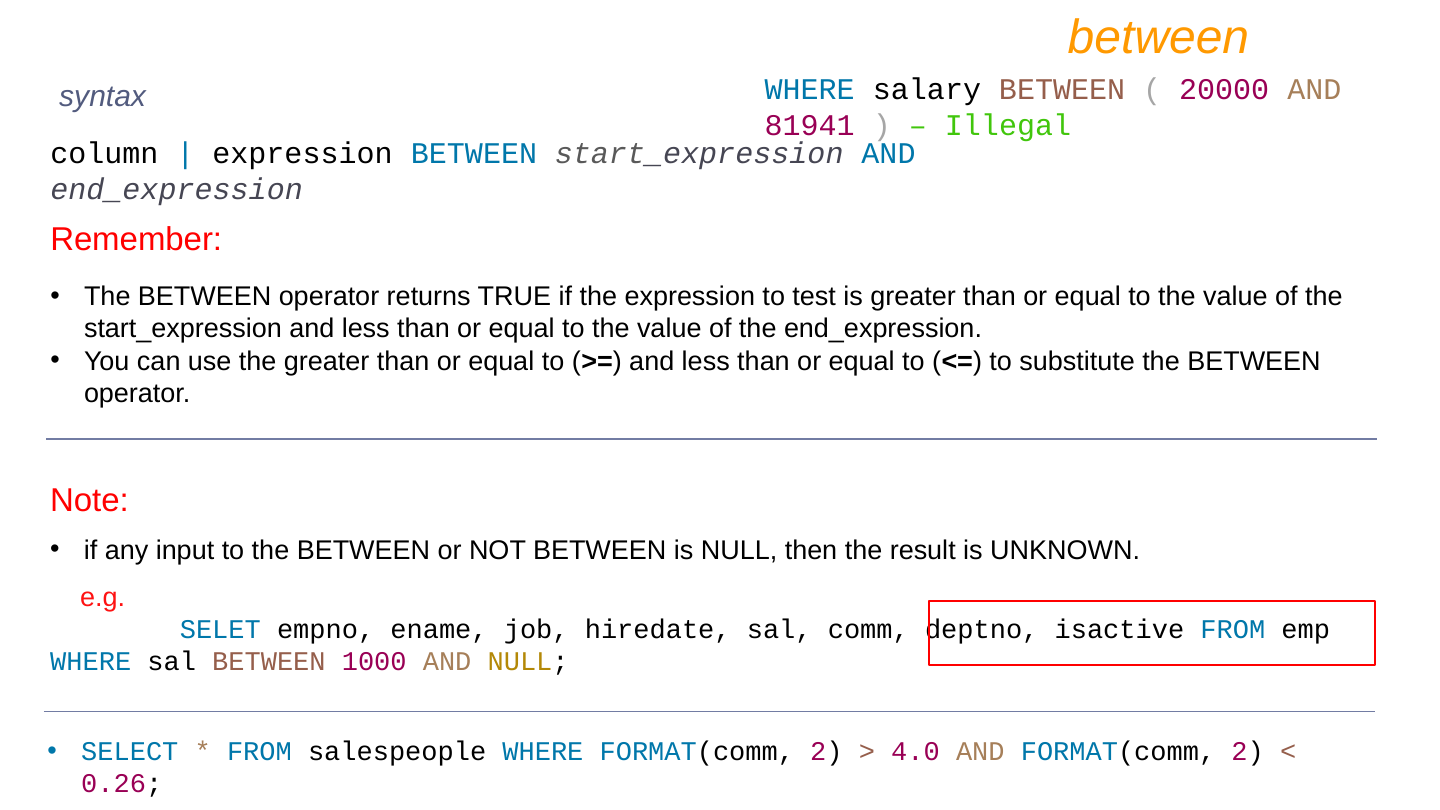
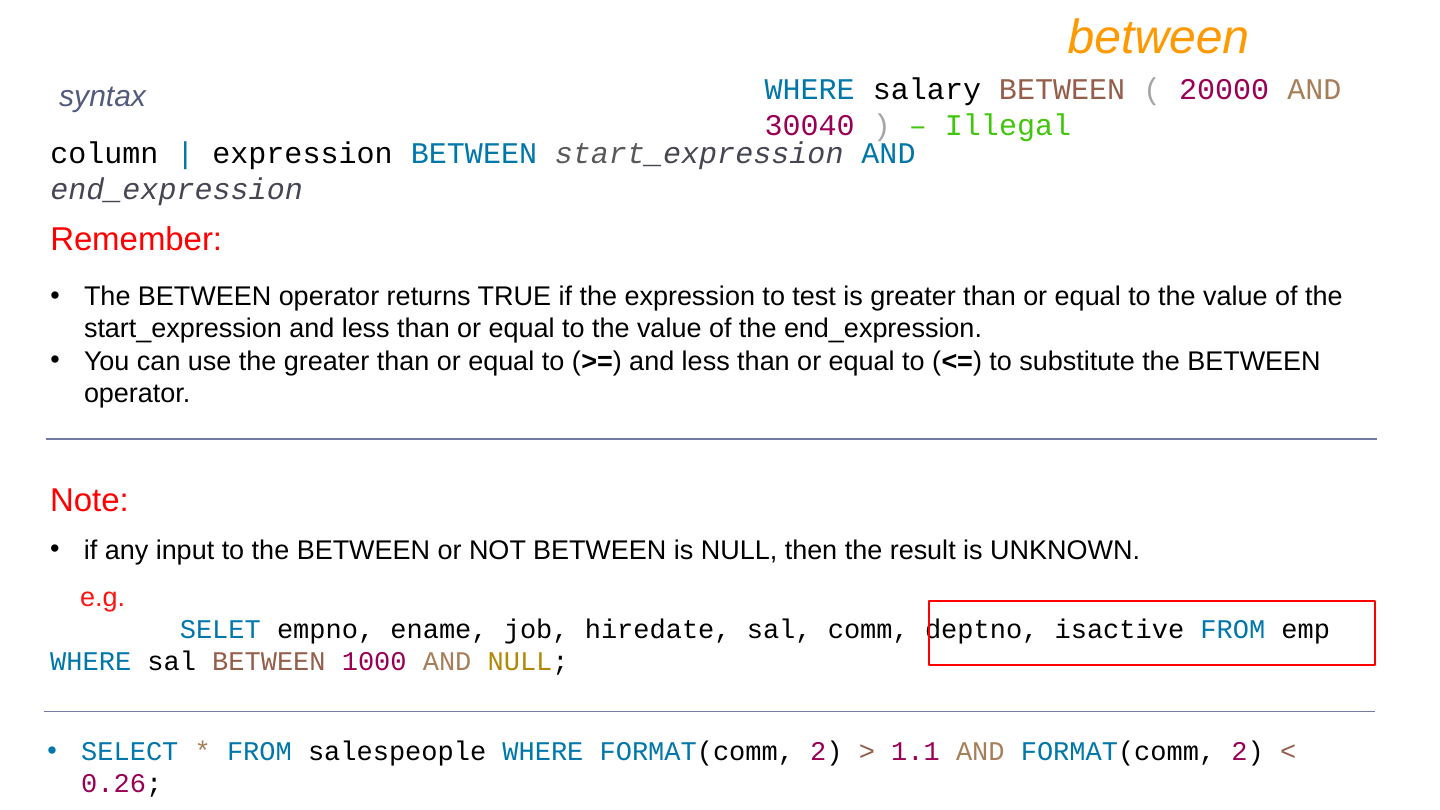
81941: 81941 -> 30040 (810, 126)
4.0: 4.0 -> 1.1 (916, 752)
